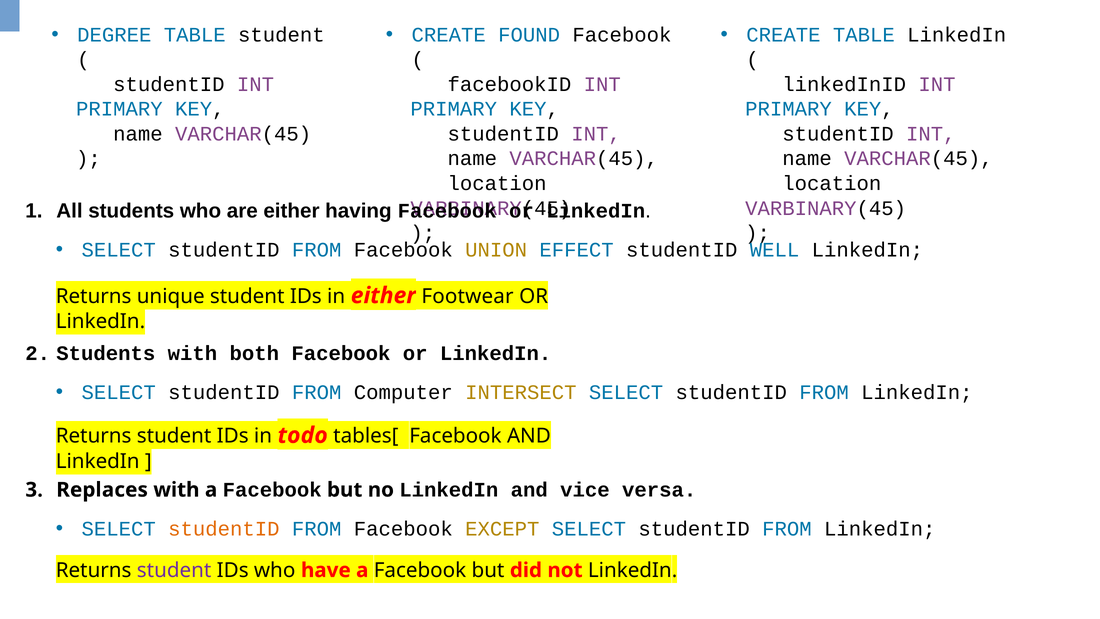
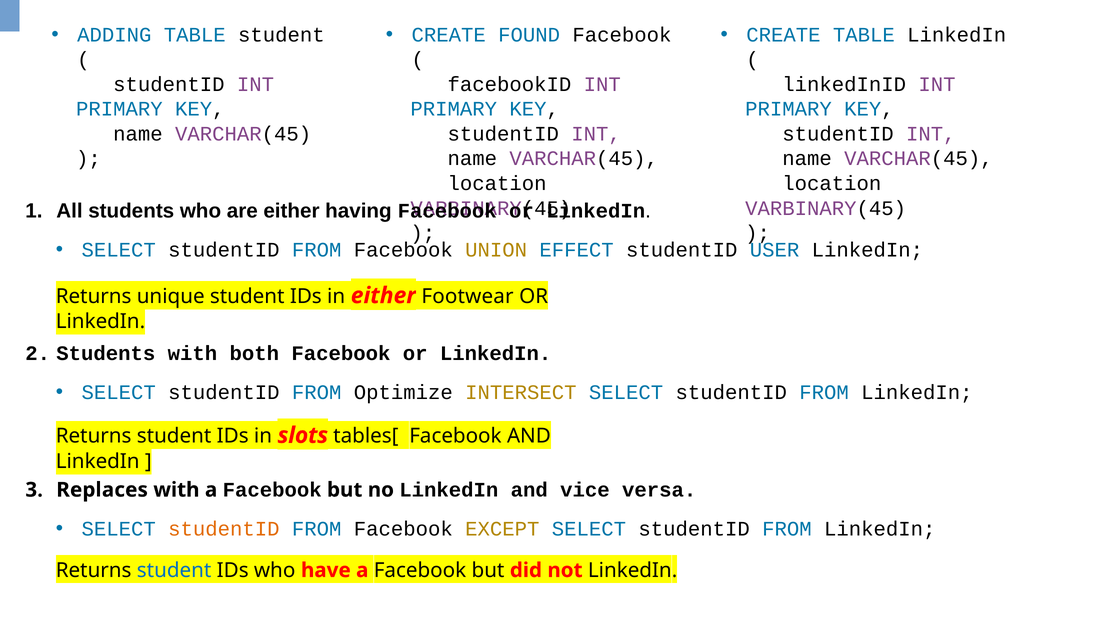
DEGREE: DEGREE -> ADDING (114, 35)
WELL: WELL -> USER (775, 250)
Computer: Computer -> Optimize (403, 392)
todo: todo -> slots (303, 435)
student colour: purple -> blue (174, 570)
